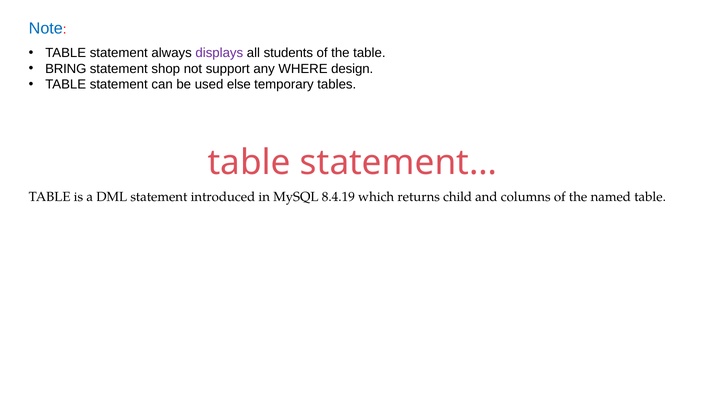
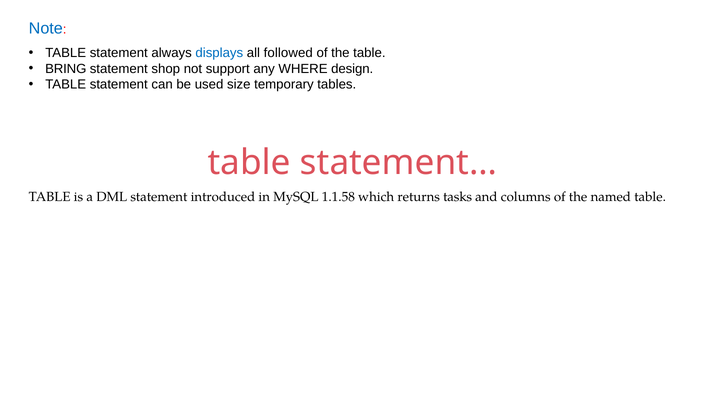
displays colour: purple -> blue (219, 53)
students: students -> followed (288, 53)
else: else -> size (239, 85)
8.4.19: 8.4.19 -> 1.1.58 (338, 197)
child: child -> tasks (458, 197)
